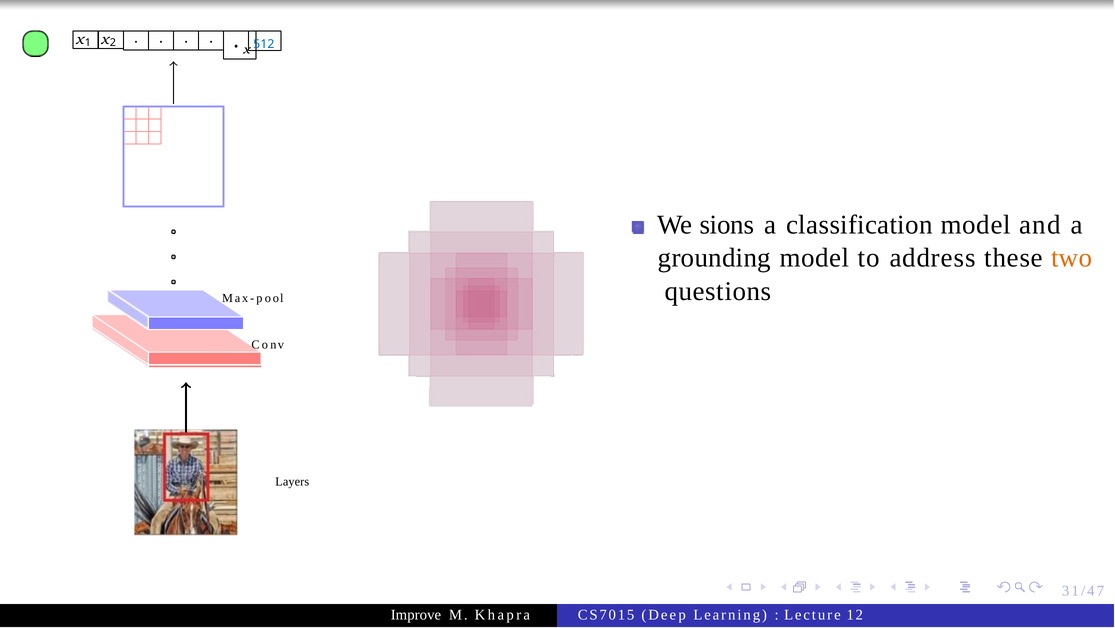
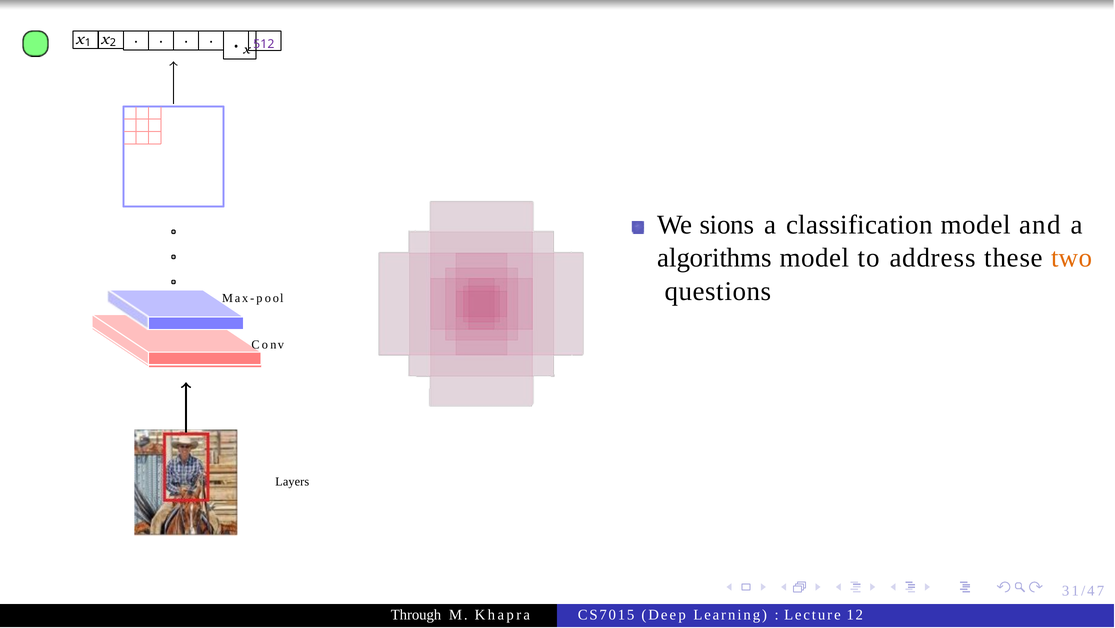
512 colour: blue -> purple (264, 44)
grounding: grounding -> algorithms (715, 258)
Improve: Improve -> Through (416, 615)
